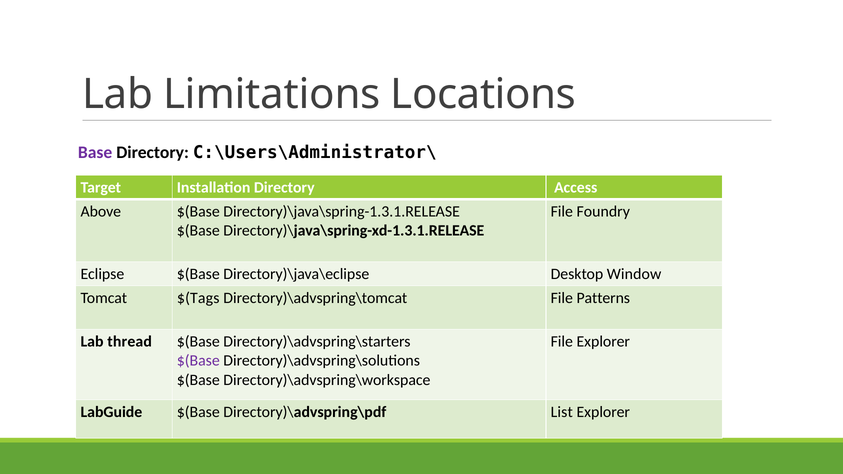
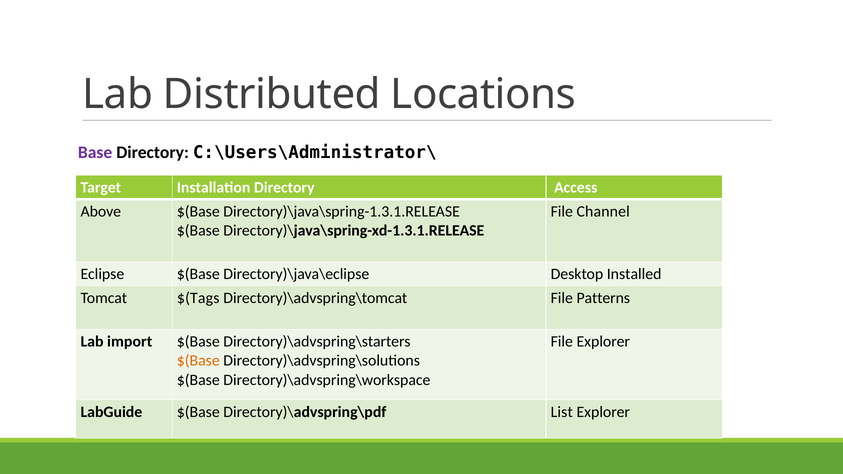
Limitations: Limitations -> Distributed (272, 94)
Foundry: Foundry -> Channel (603, 211)
Window: Window -> Installed (634, 274)
thread: thread -> import (130, 341)
$(Base colour: purple -> orange (198, 361)
